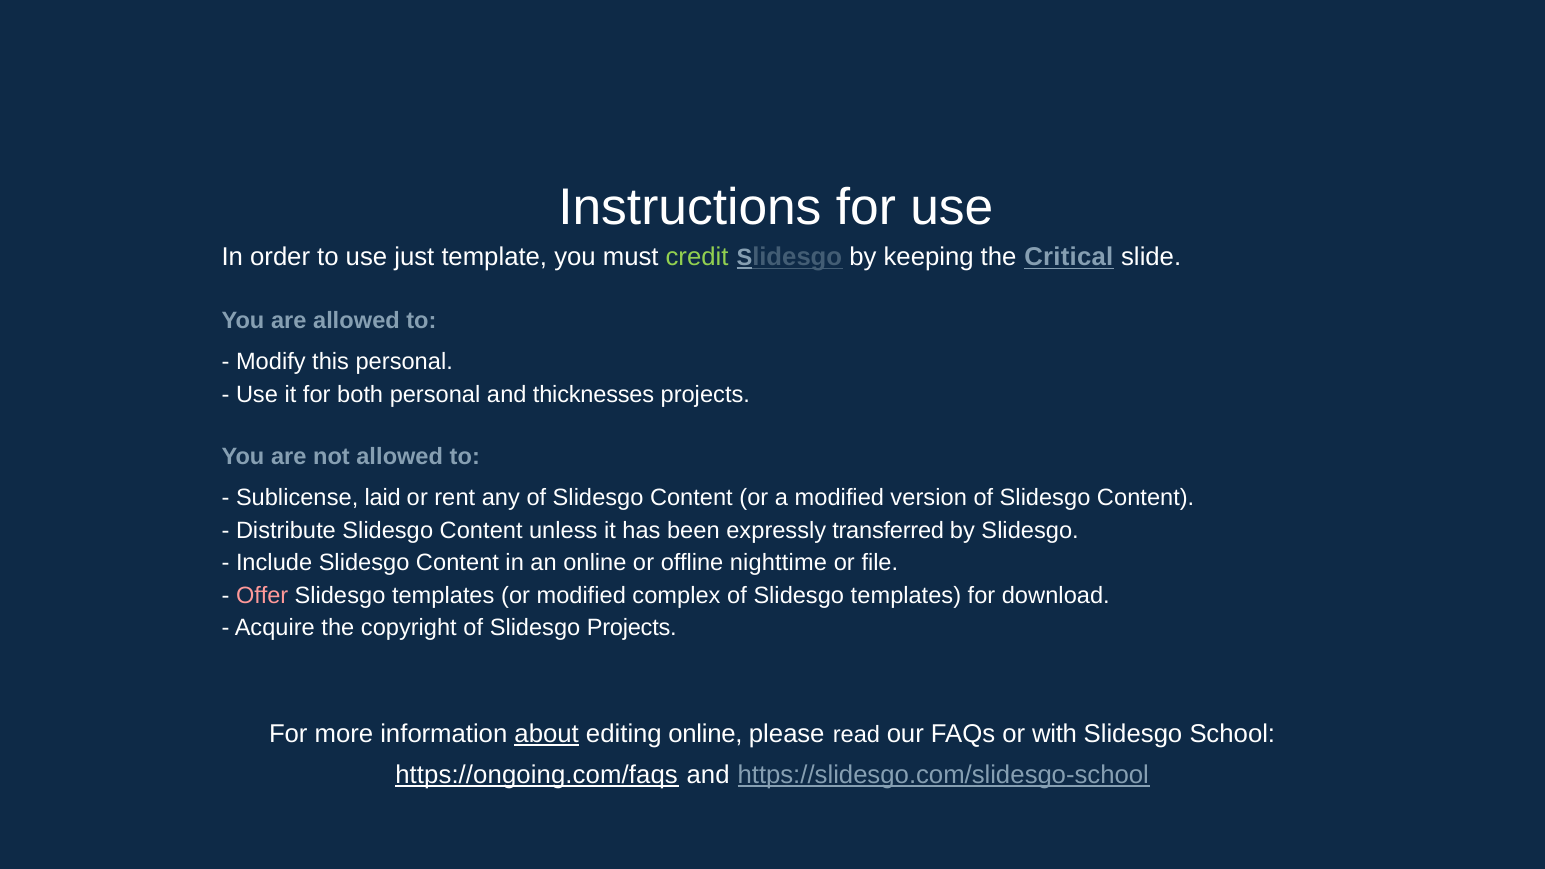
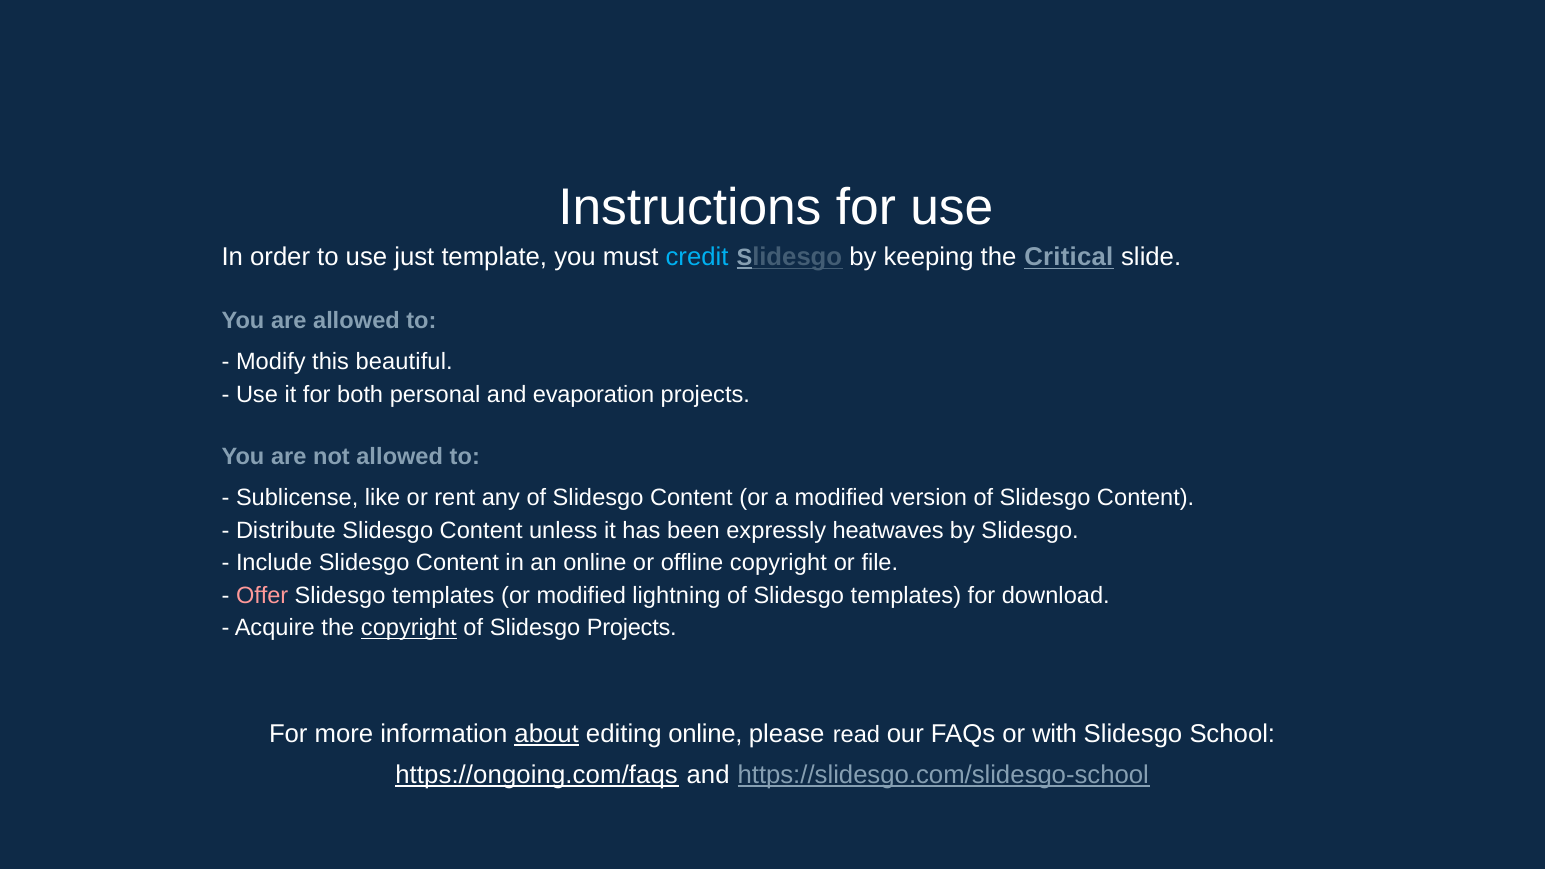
credit colour: light green -> light blue (697, 257)
this personal: personal -> beautiful (404, 362)
thicknesses: thicknesses -> evaporation (594, 394)
laid: laid -> like (383, 498)
transferred: transferred -> heatwaves (888, 531)
offline nighttime: nighttime -> copyright (778, 563)
complex: complex -> lightning (676, 596)
copyright underline: none -> present (409, 628)
